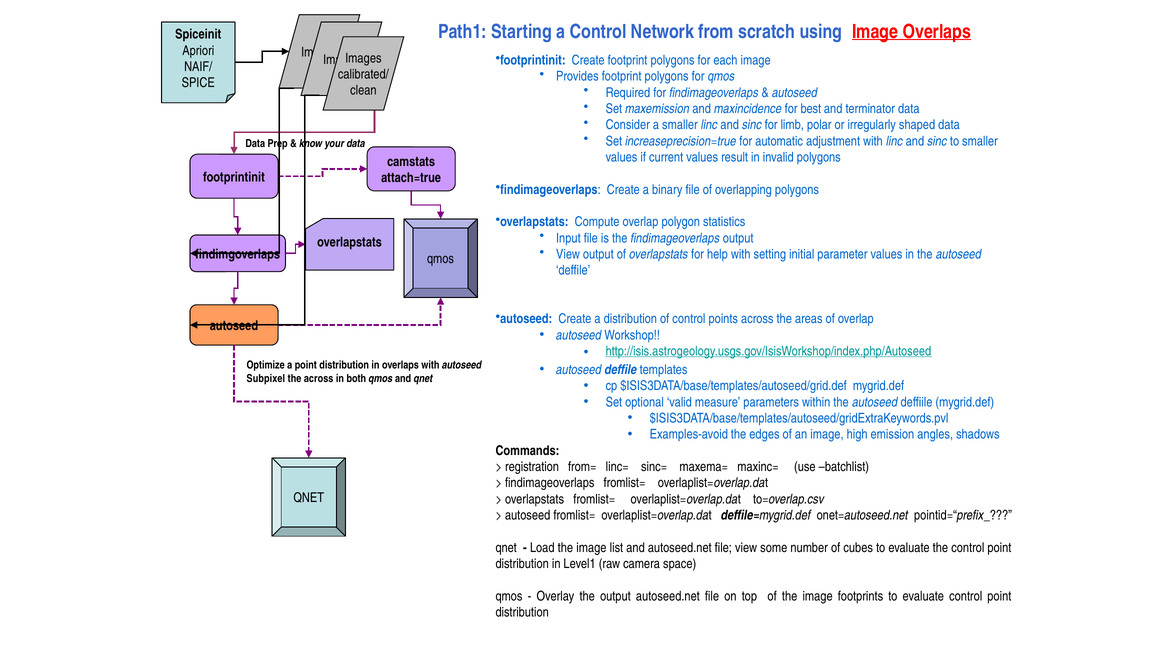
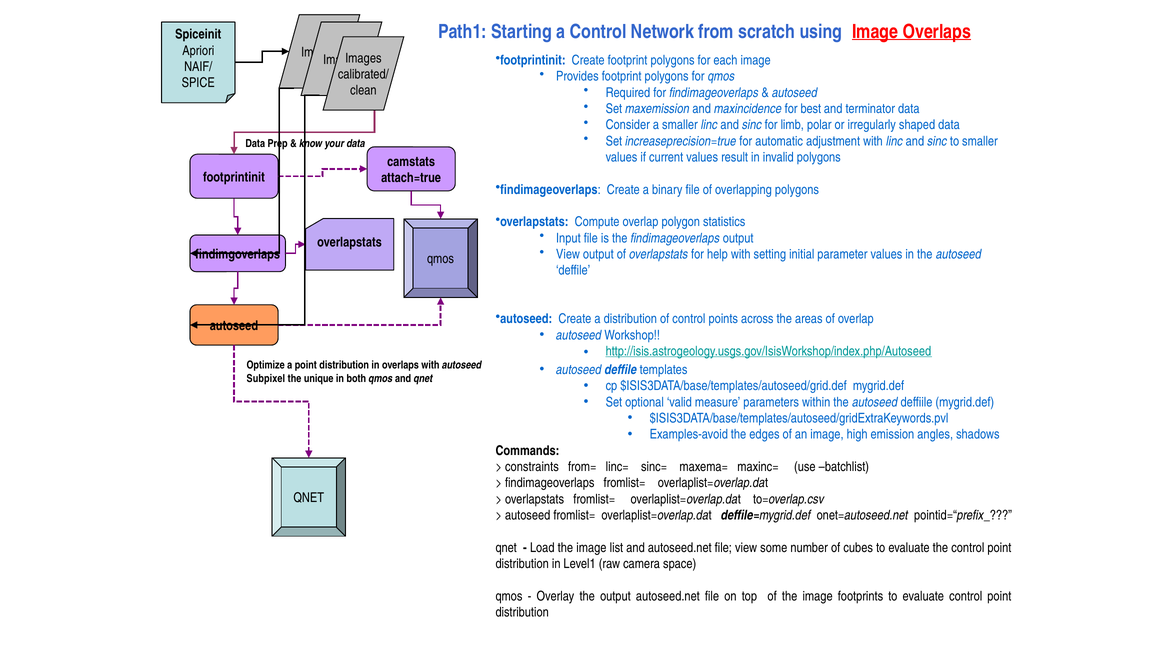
the across: across -> unique (319, 379)
registration: registration -> constraints (532, 467)
